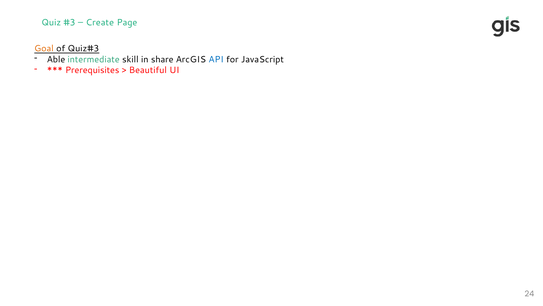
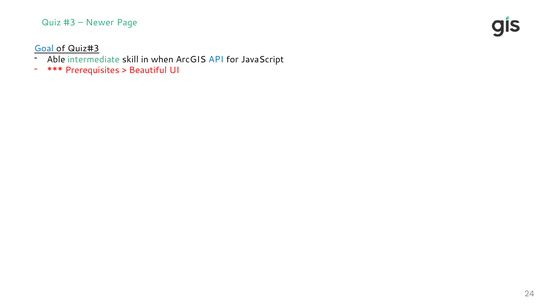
Create: Create -> Newer (100, 23)
Goal colour: orange -> blue (44, 48)
share: share -> when (162, 59)
